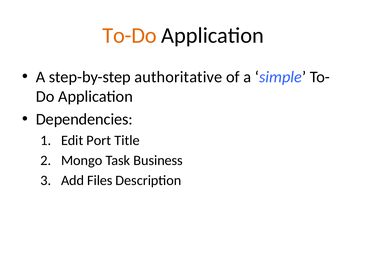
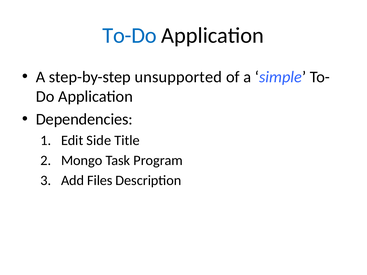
To-Do colour: orange -> blue (130, 36)
authoritative: authoritative -> unsupported (178, 77)
Port: Port -> Side (99, 140)
Business: Business -> Program (158, 160)
